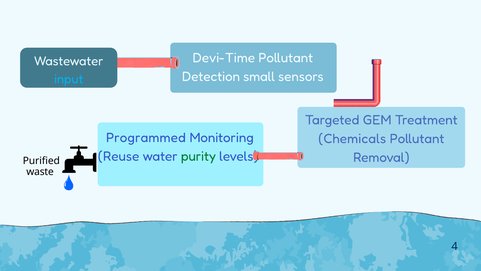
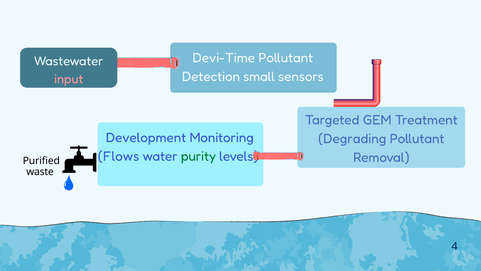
input colour: light blue -> pink (69, 79)
Programmed: Programmed -> Development (146, 137)
Chemicals: Chemicals -> Degrading (352, 138)
Reuse: Reuse -> Flows (119, 156)
